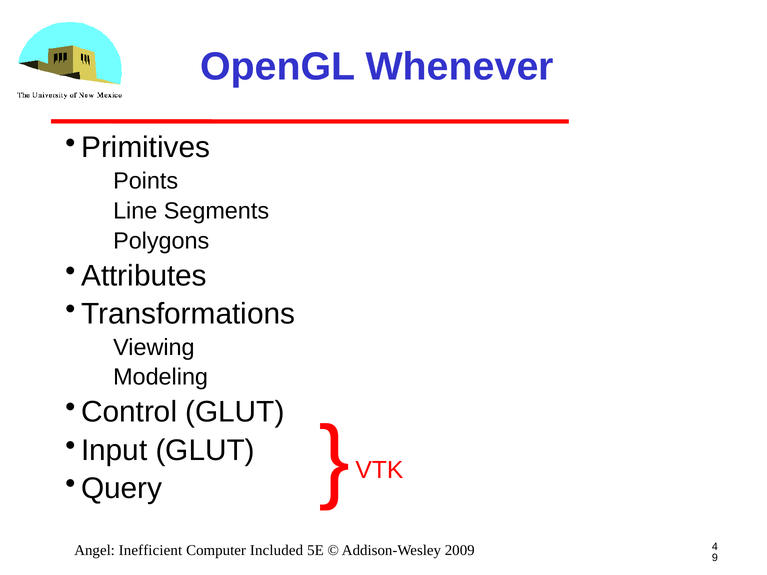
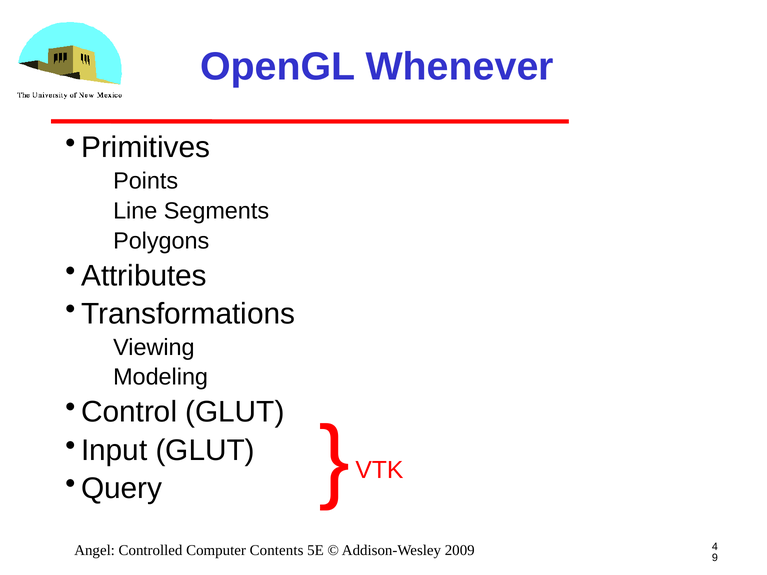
Inefficient: Inefficient -> Controlled (150, 551)
Included: Included -> Contents (277, 551)
